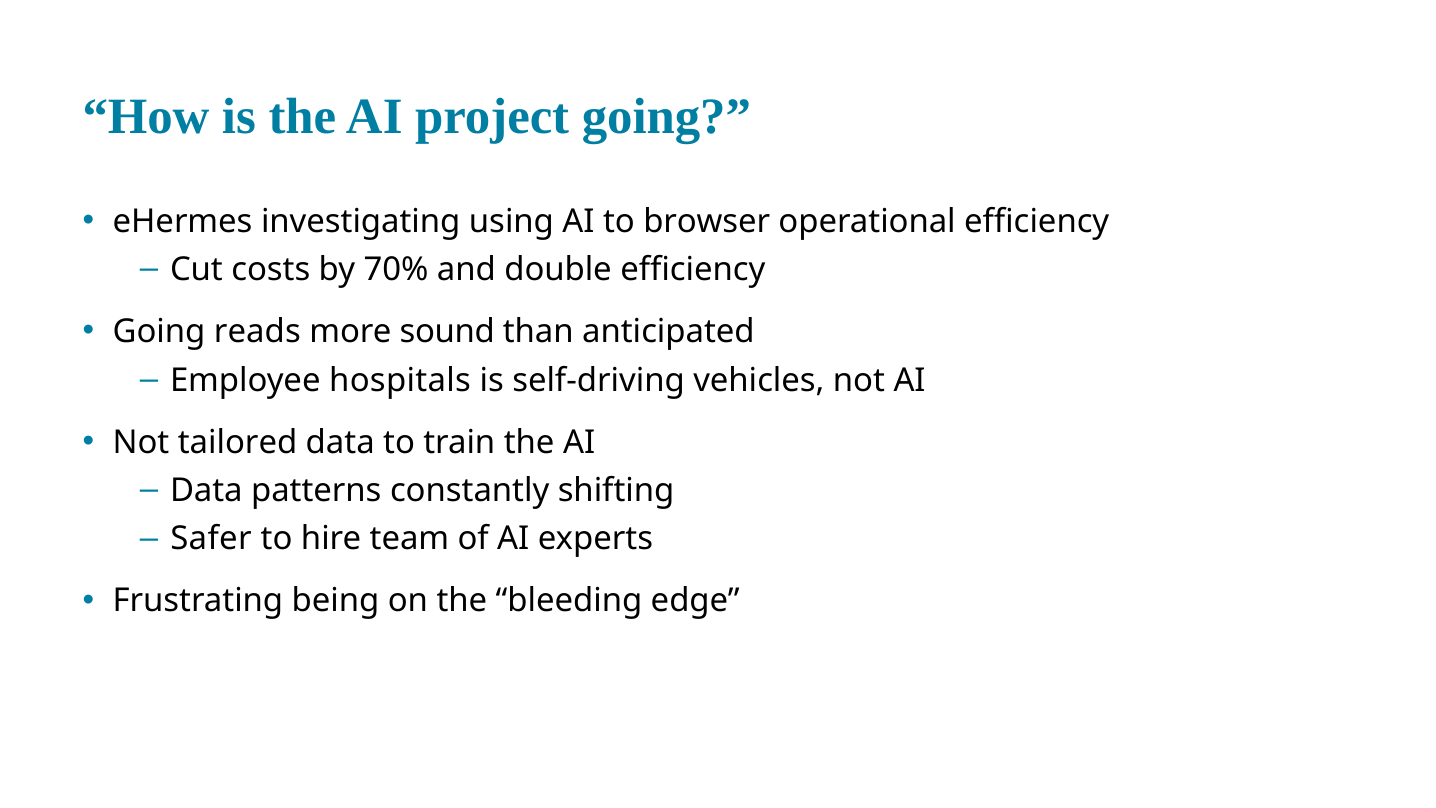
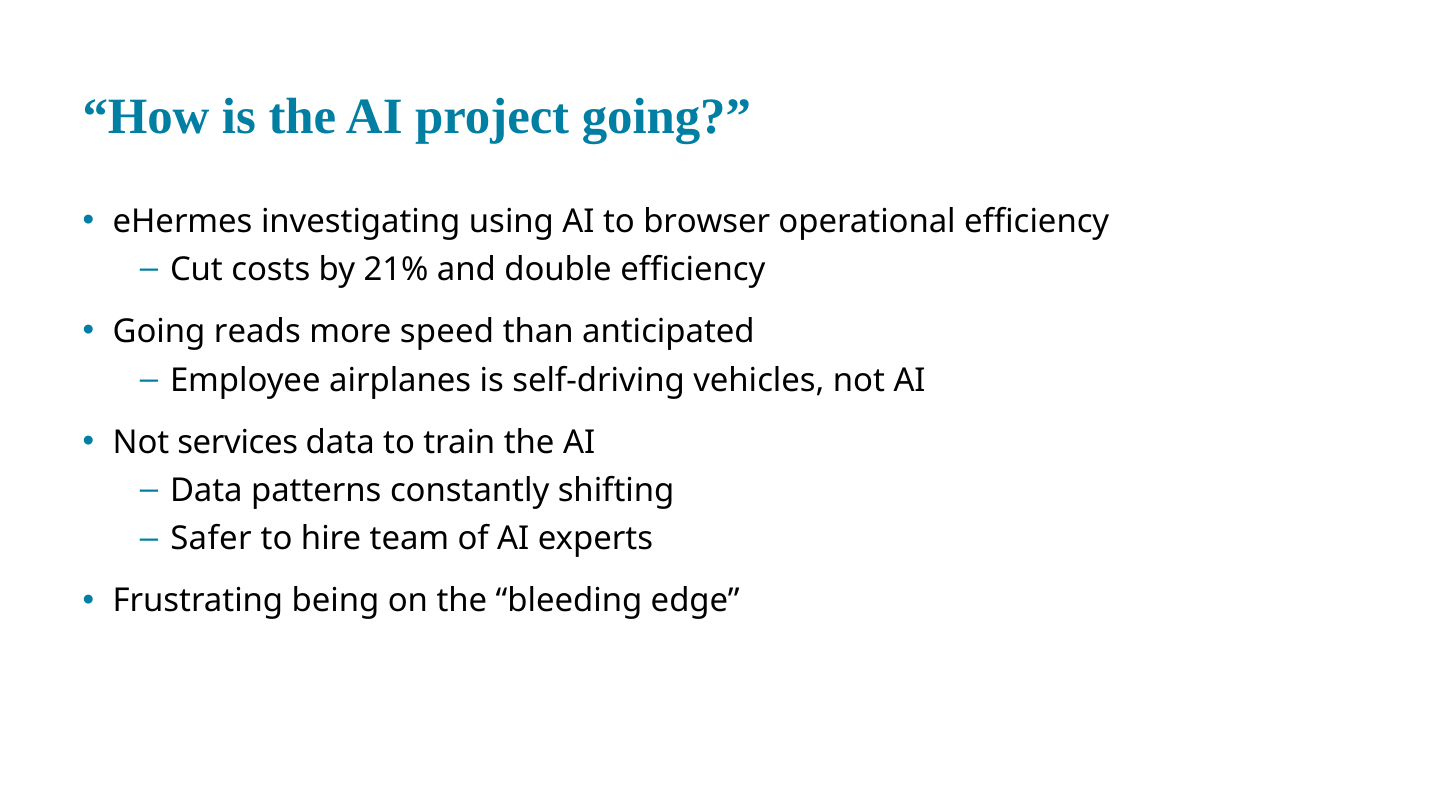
70%: 70% -> 21% (396, 270)
sound: sound -> speed (447, 332)
hospitals: hospitals -> airplanes (400, 380)
tailored: tailored -> services (238, 442)
